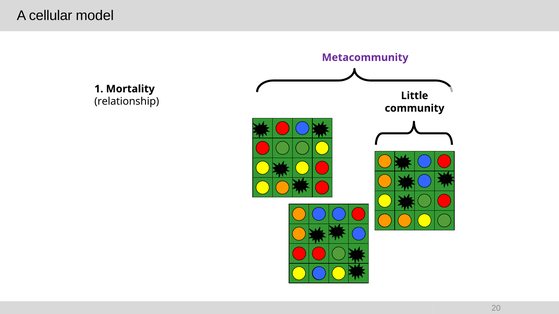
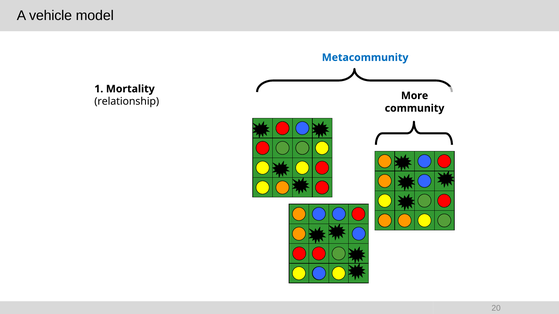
cellular: cellular -> vehicle (51, 16)
Metacommunity colour: purple -> blue (365, 58)
Little: Little -> More (415, 96)
